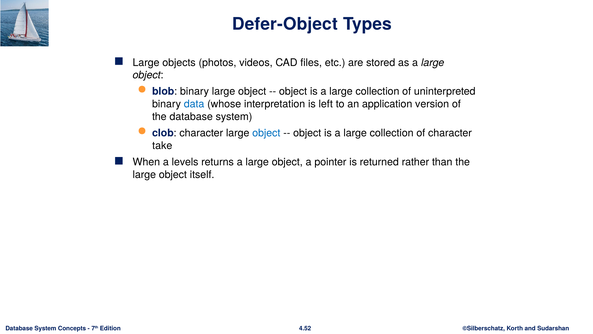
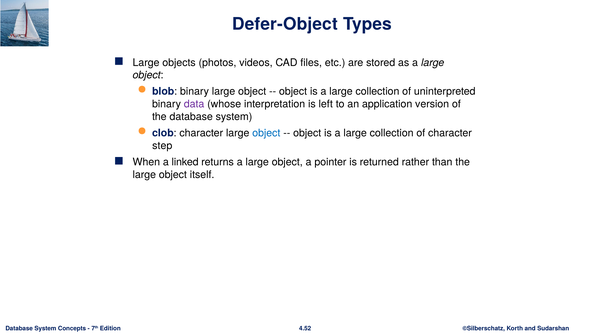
data colour: blue -> purple (194, 104)
take: take -> step (162, 145)
levels: levels -> linked (185, 162)
